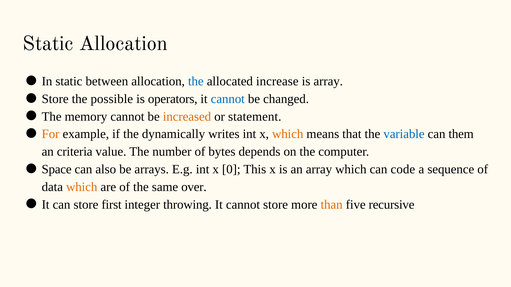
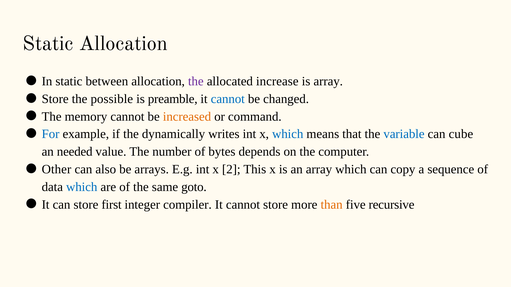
the colour: blue -> purple (196, 81)
operators: operators -> preamble (173, 99)
statement: statement -> command (255, 117)
For colour: orange -> blue (51, 134)
which colour: orange -> blue (288, 134)
them: them -> cube (461, 134)
criteria: criteria -> needed (75, 152)
Space: Space -> Other (56, 170)
0: 0 -> 2 (231, 170)
code: code -> copy (403, 170)
which colour: orange -> blue (82, 187)
over: over -> goto (194, 187)
throwing: throwing -> compiler (187, 205)
